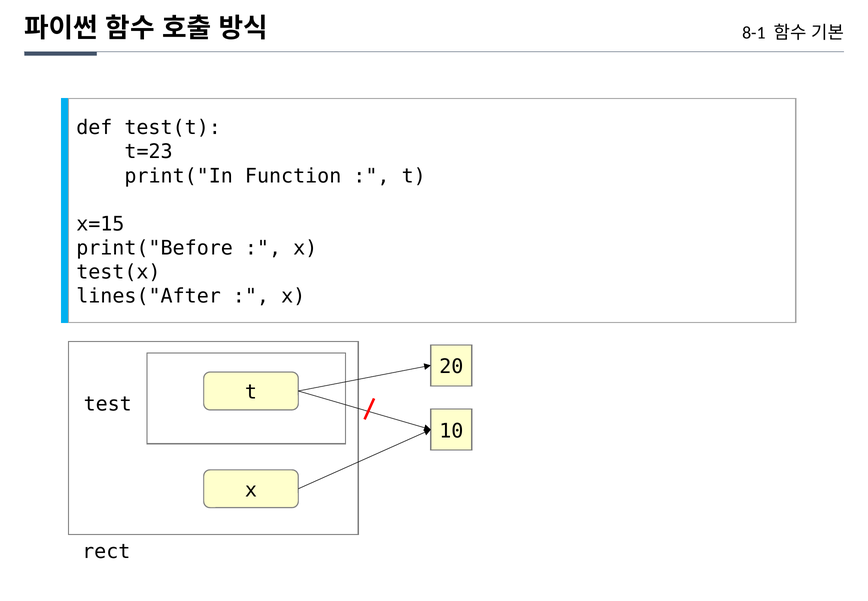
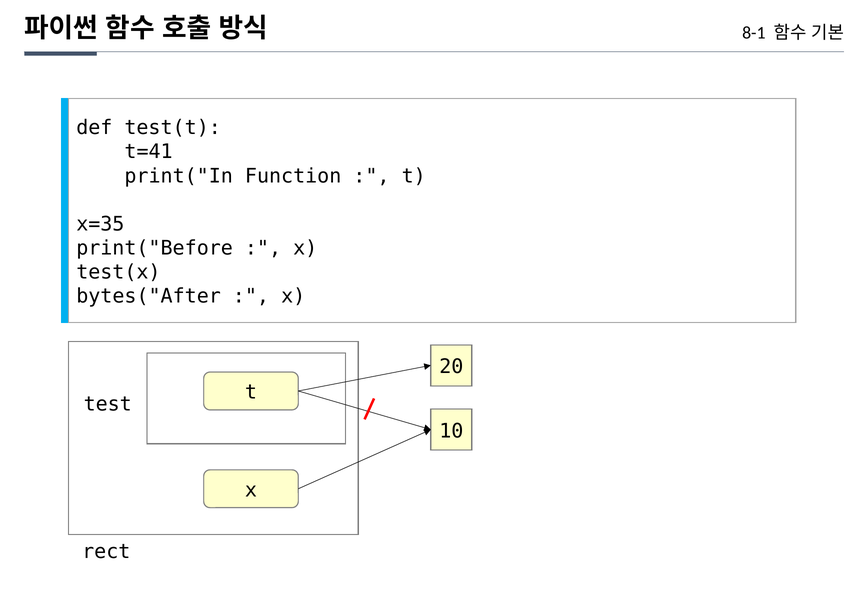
t=23: t=23 -> t=41 (149, 152)
x=15: x=15 -> x=35 (100, 224)
lines("After: lines("After -> bytes("After (149, 296)
